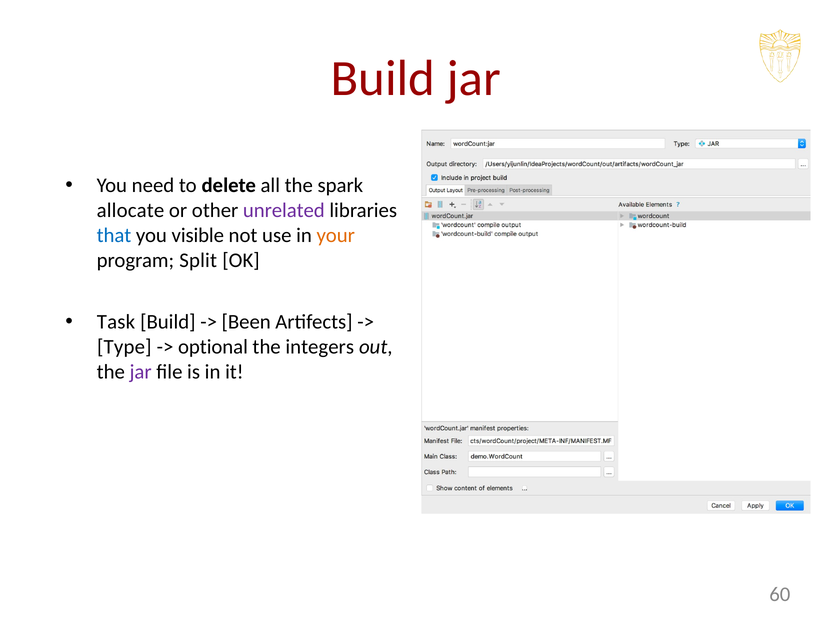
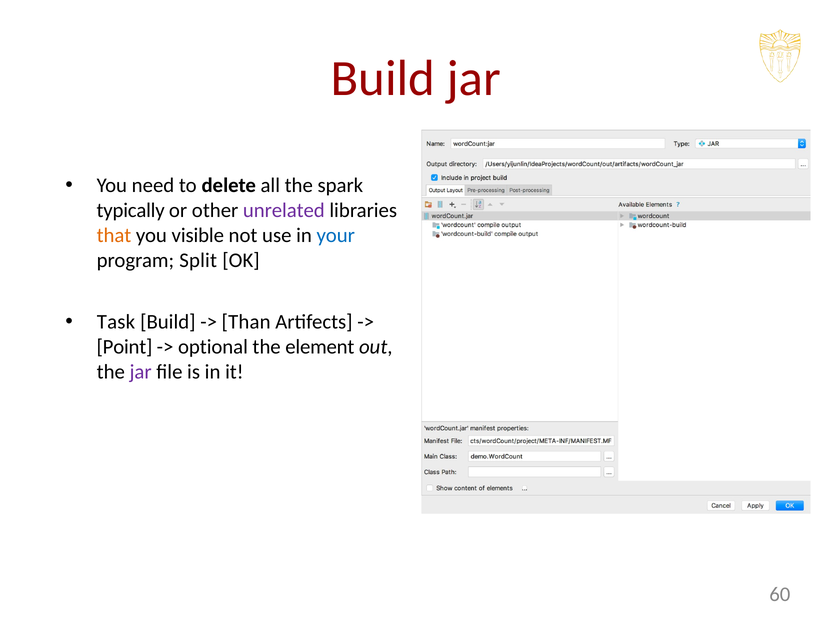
allocate: allocate -> typically (131, 211)
that colour: blue -> orange (114, 235)
your colour: orange -> blue (336, 235)
Been: Been -> Than (246, 322)
Type: Type -> Point (124, 347)
integers: integers -> element (320, 347)
